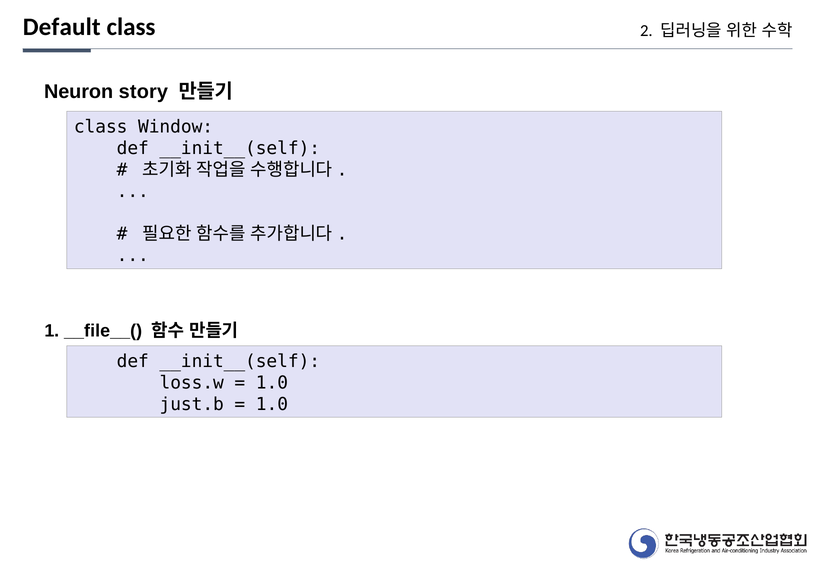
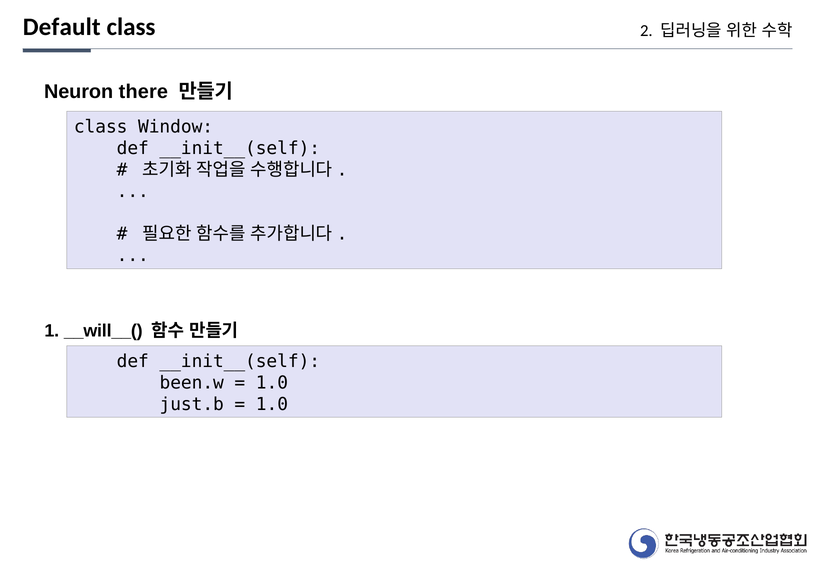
story: story -> there (143, 92)
__file__(: __file__( -> __will__( (103, 331)
loss.w: loss.w -> been.w (192, 383)
